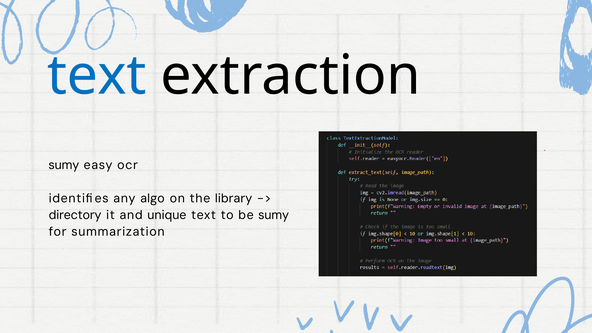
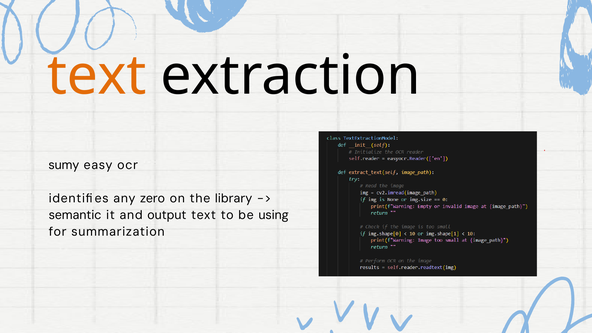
text colour: blue -> orange (97, 75)
algo: algo -> zero (153, 198)
directory: directory -> semantic (75, 215)
unique: unique -> output (167, 215)
be sumy: sumy -> using (274, 215)
